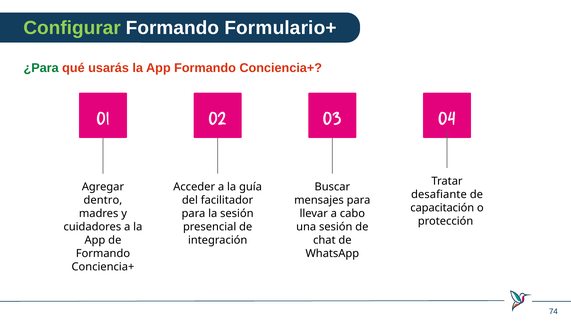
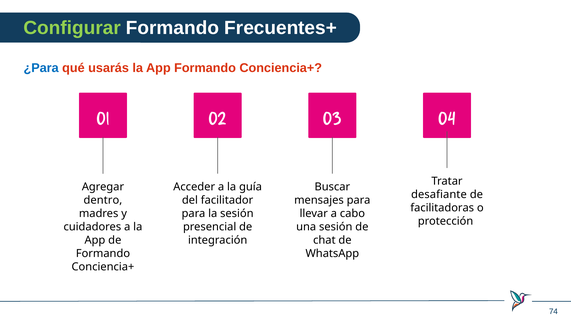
Formulario+: Formulario+ -> Frecuentes+ (281, 28)
¿Para colour: green -> blue (41, 68)
capacitación: capacitación -> facilitadoras (442, 208)
